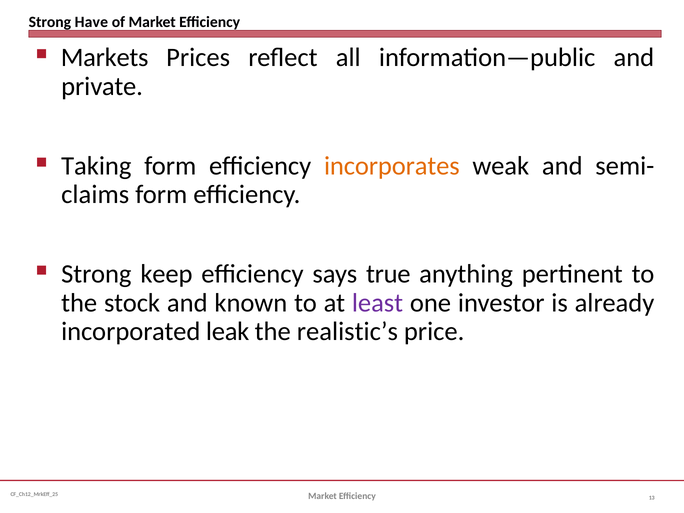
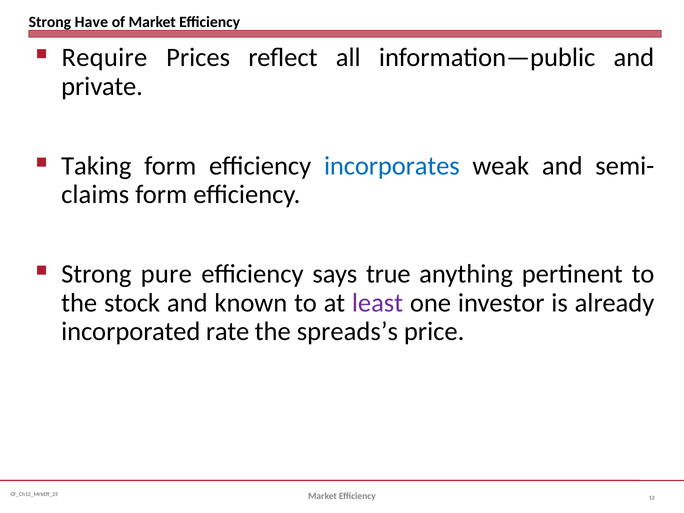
Markets: Markets -> Require (104, 57)
incorporates colour: orange -> blue (392, 166)
keep: keep -> pure (166, 274)
leak: leak -> rate (228, 332)
realistic’s: realistic’s -> spreads’s (347, 332)
